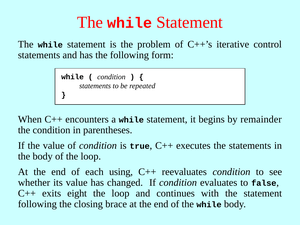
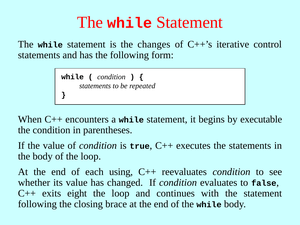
problem: problem -> changes (154, 44)
remainder: remainder -> executable (261, 119)
